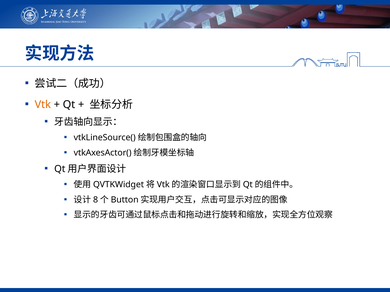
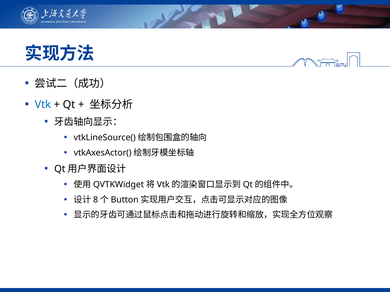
Vtk colour: orange -> blue (43, 105)
